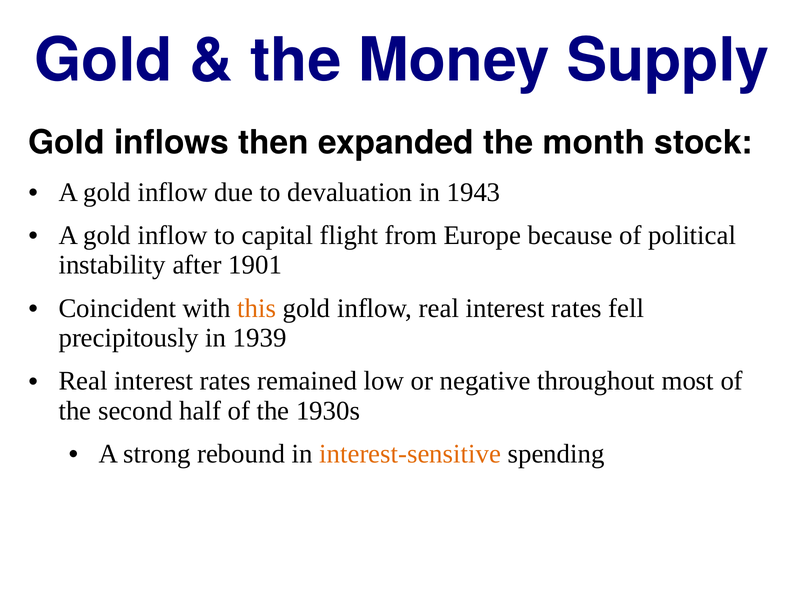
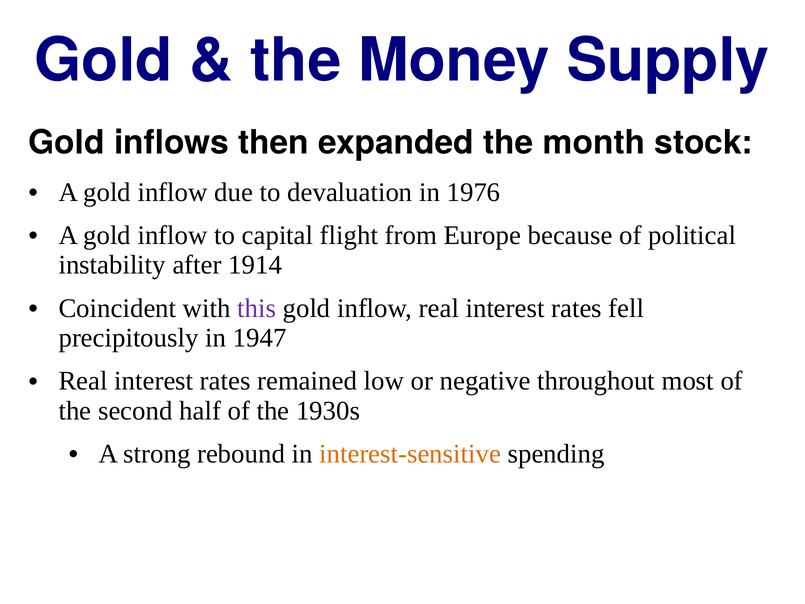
1943: 1943 -> 1976 (474, 192)
1901: 1901 -> 1914 (255, 265)
this colour: orange -> purple (257, 308)
1939: 1939 -> 1947 (260, 338)
